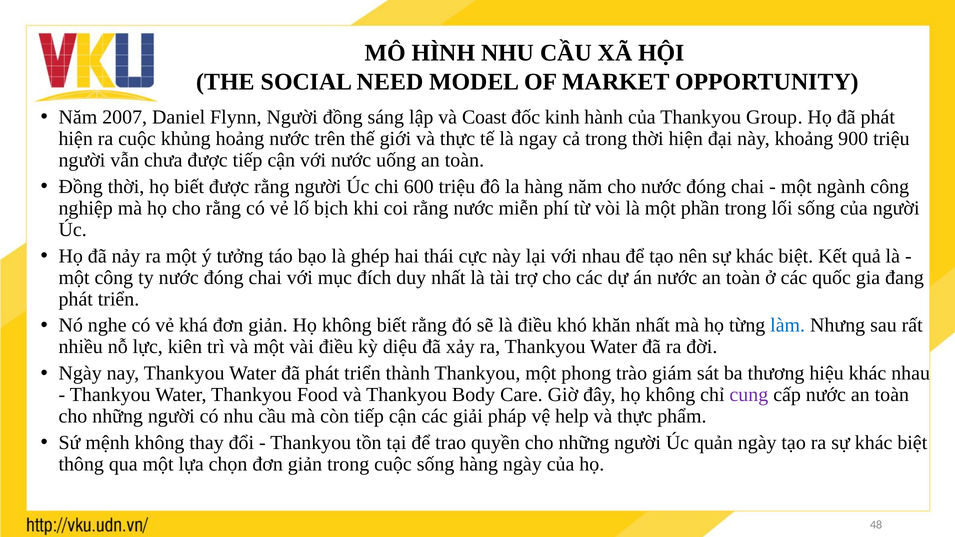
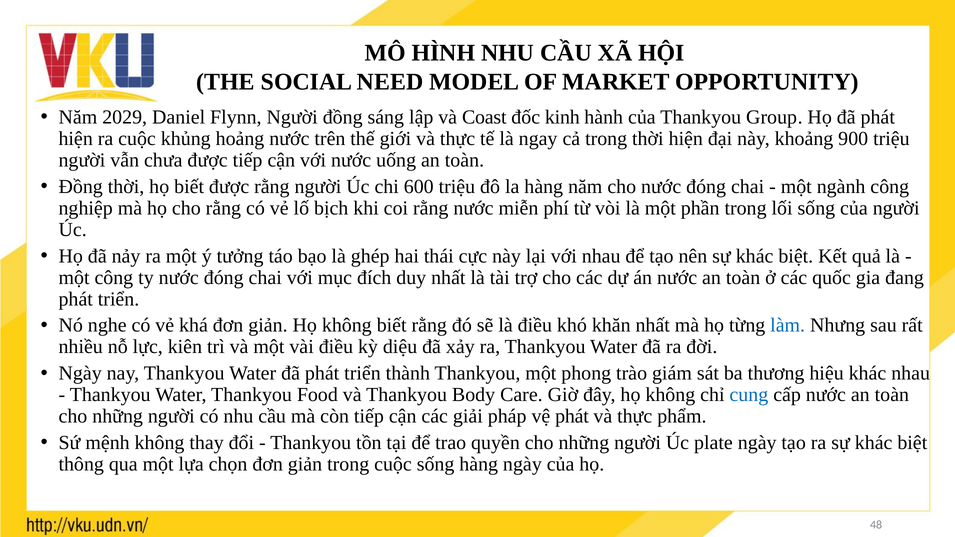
2007: 2007 -> 2029 (125, 117)
cung colour: purple -> blue (749, 395)
vệ help: help -> phát (572, 416)
quản: quản -> plate (713, 443)
